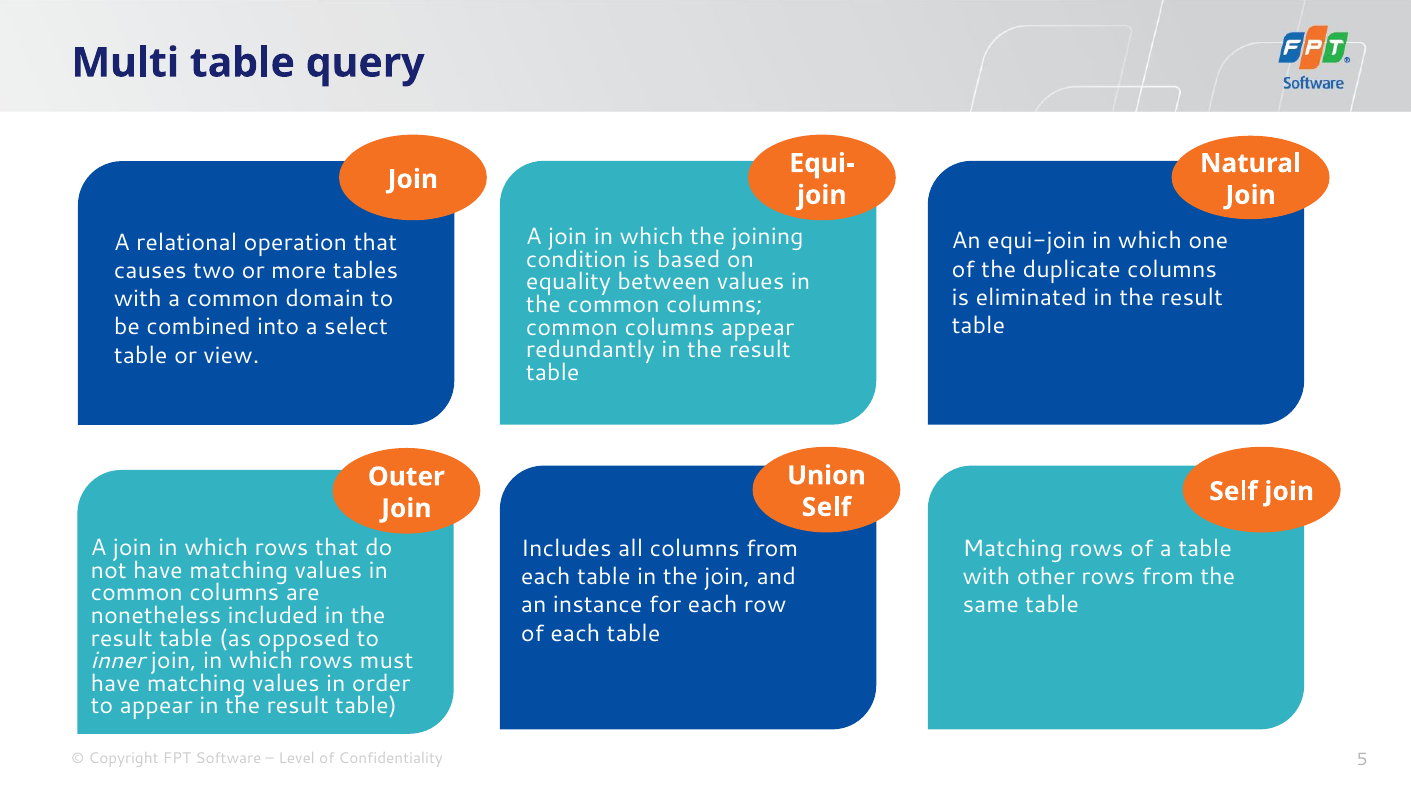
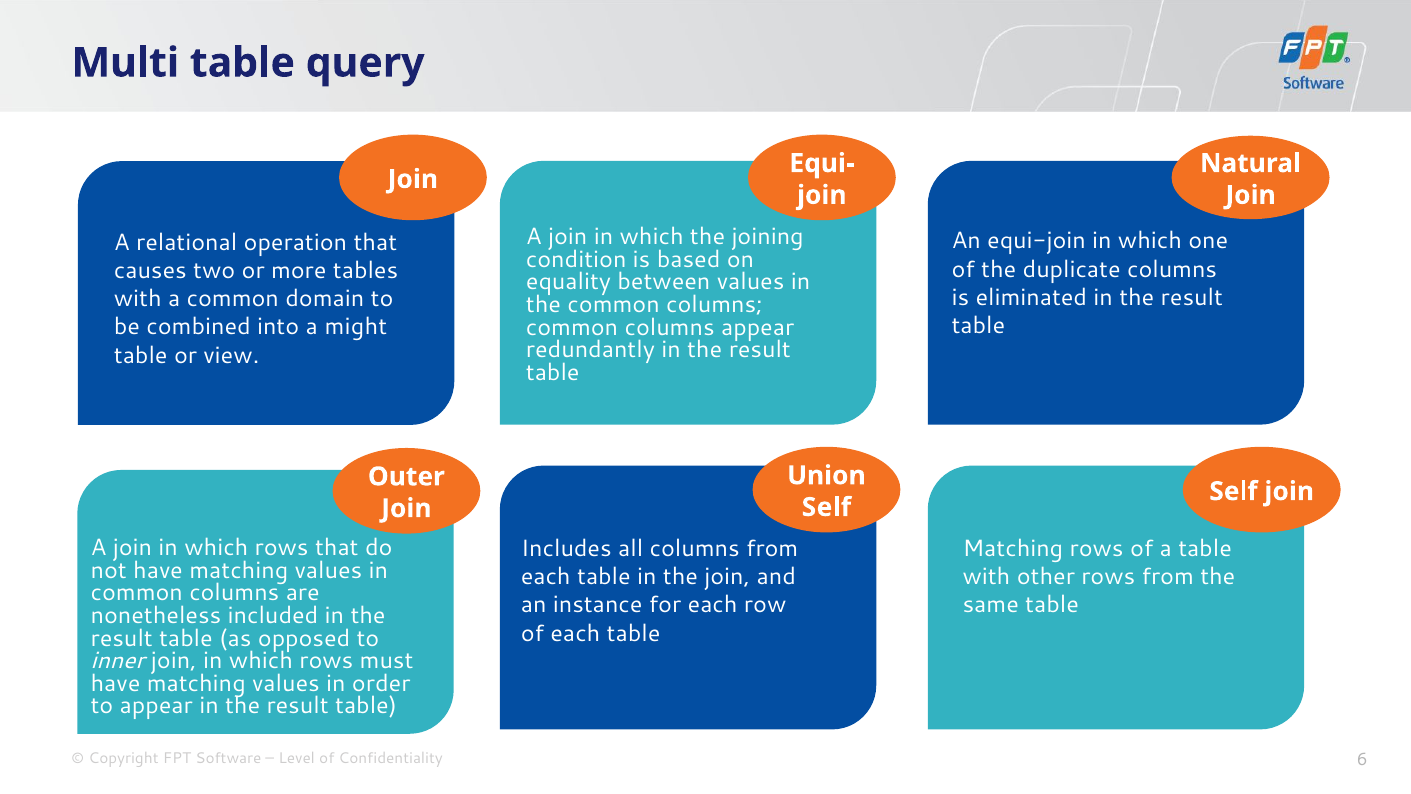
select: select -> might (356, 327)
5: 5 -> 6 (1362, 759)
